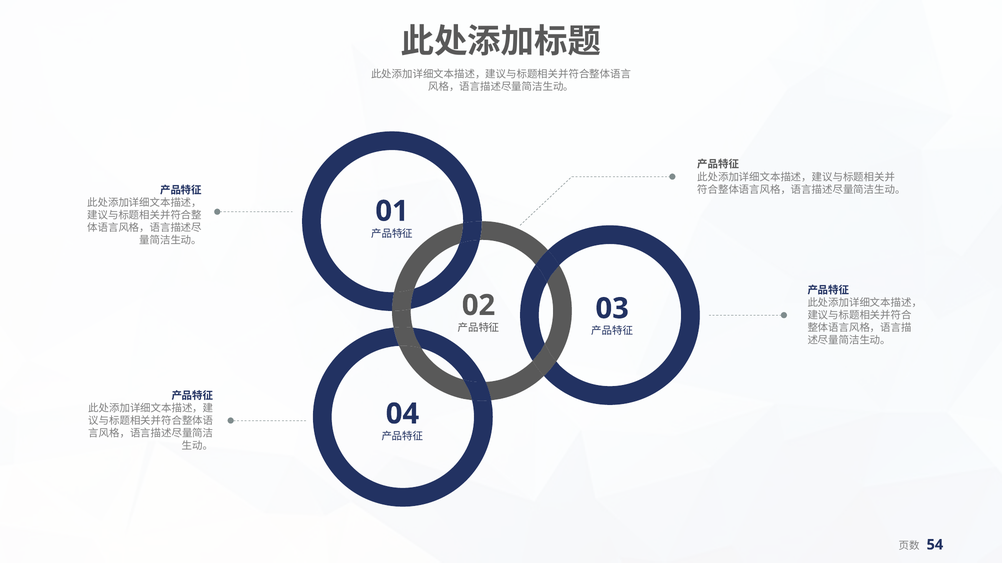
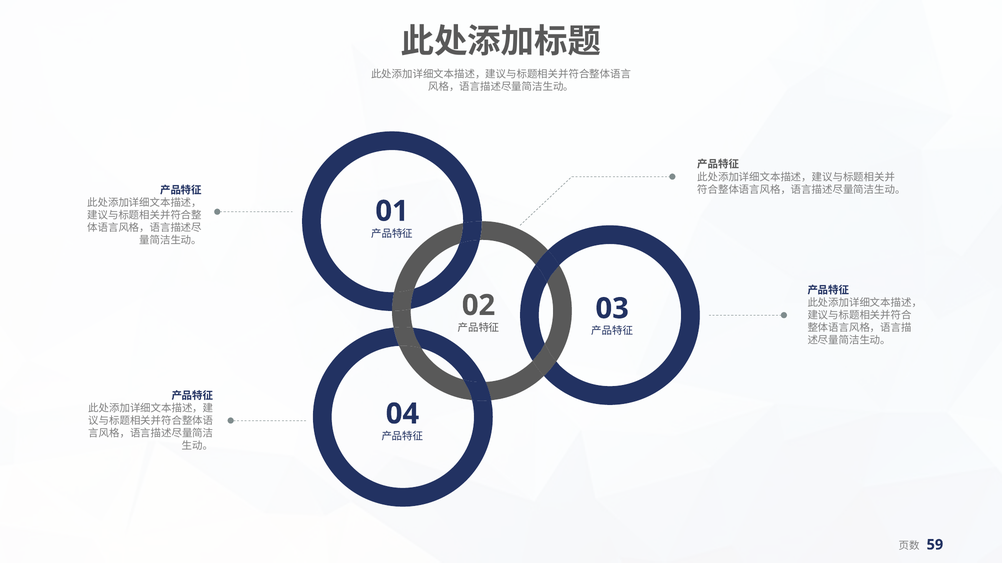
54: 54 -> 59 (935, 545)
